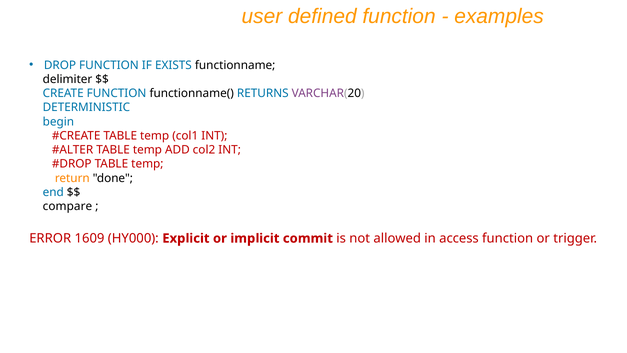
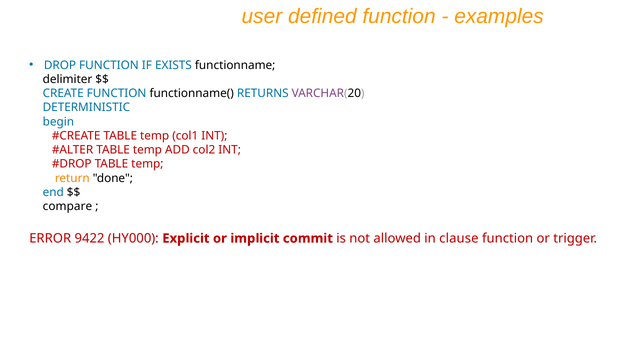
1609: 1609 -> 9422 (90, 238)
access: access -> clause (459, 238)
